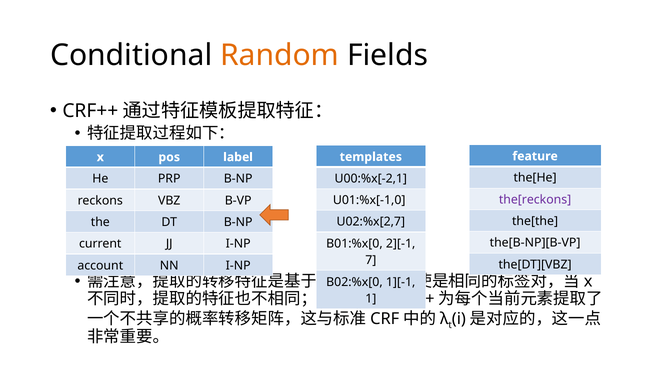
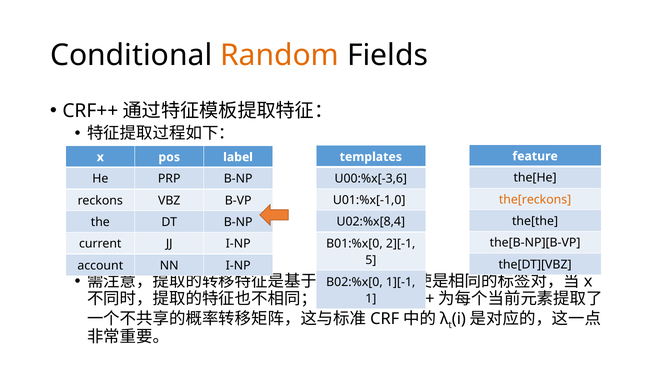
U00:%x[-2,1: U00:%x[-2,1 -> U00:%x[-3,6 (371, 179)
the[reckons colour: purple -> orange (535, 200)
U02:%x[2,7: U02:%x[2,7 -> U02:%x[8,4 (371, 222)
7: 7 -> 5 (371, 261)
